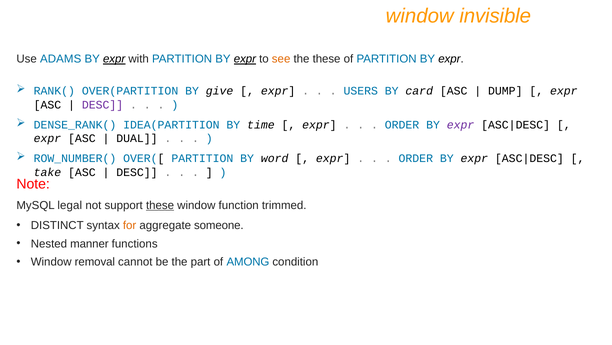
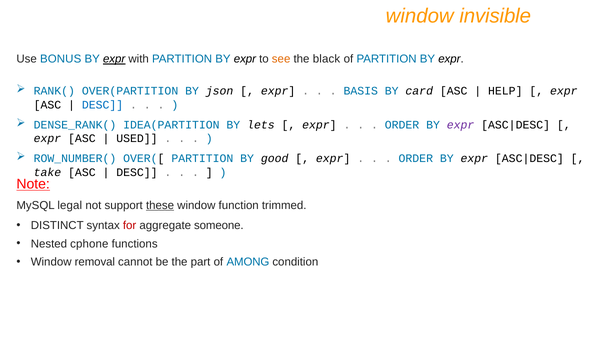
ADAMS: ADAMS -> BONUS (61, 59)
expr underline: present -> none (245, 59)
the these: these -> black (326, 59)
give: give -> json (220, 91)
USERS: USERS -> BASIS (361, 91)
DUMP: DUMP -> HELP (505, 91)
DESC colour: purple -> blue (103, 105)
time: time -> lets (261, 124)
DUAL: DUAL -> USED (137, 138)
word: word -> good (275, 158)
Note underline: none -> present (33, 184)
for colour: orange -> red (130, 225)
manner: manner -> cphone (89, 243)
